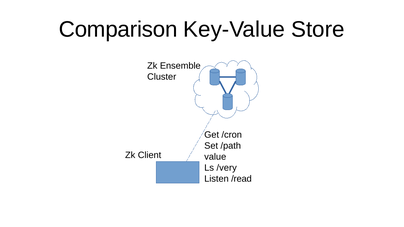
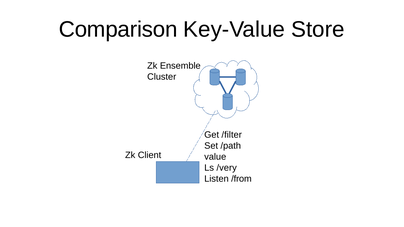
/cron: /cron -> /filter (232, 135)
/read: /read -> /from (241, 179)
